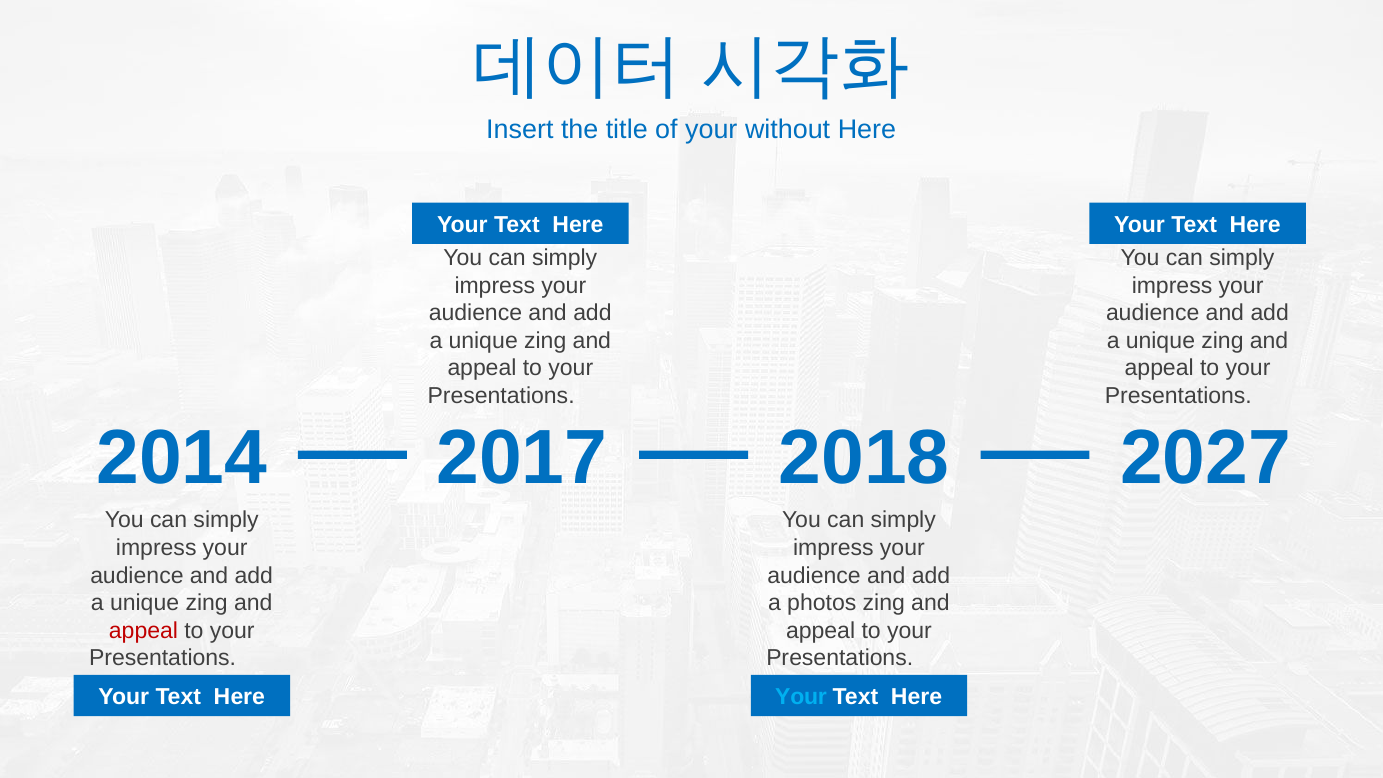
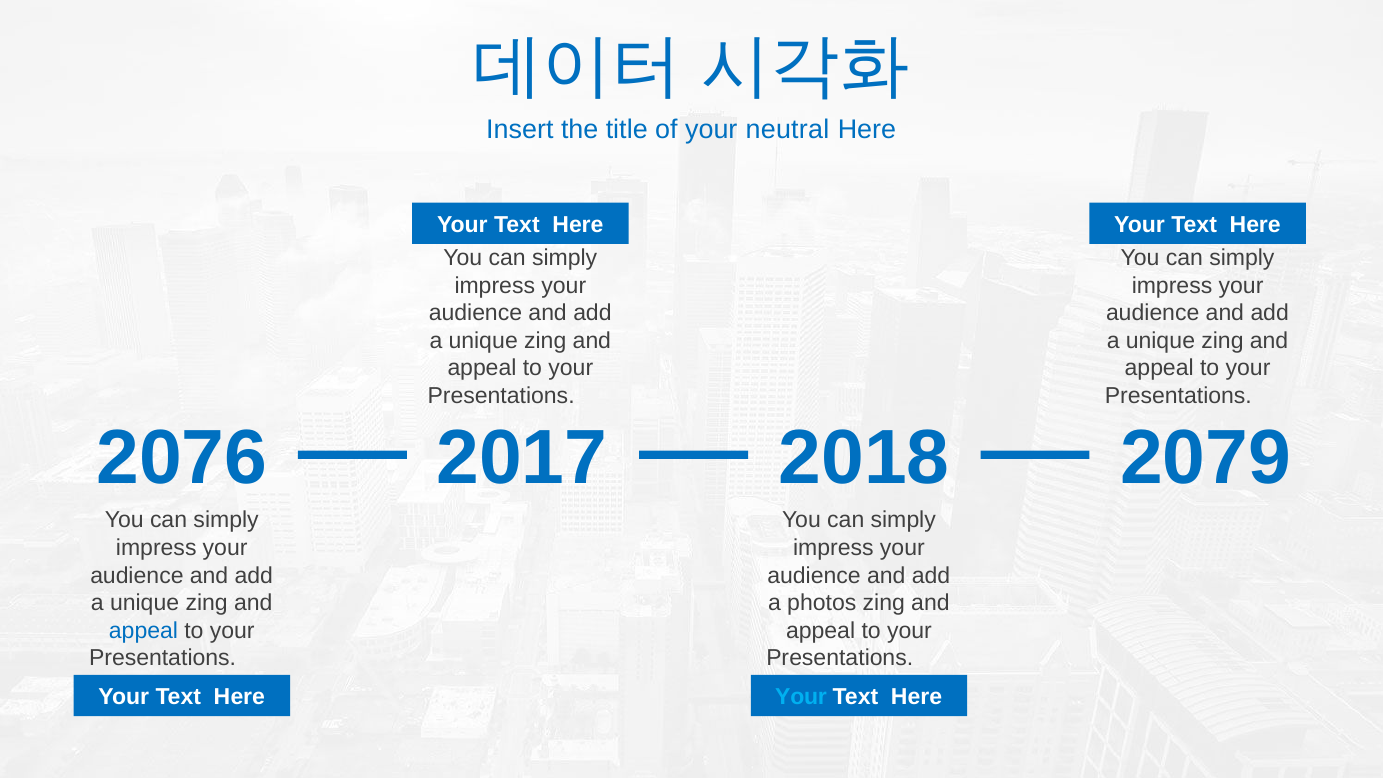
without: without -> neutral (787, 129)
2014: 2014 -> 2076 (182, 458)
2027: 2027 -> 2079 (1206, 458)
appeal colour: red -> blue (143, 631)
